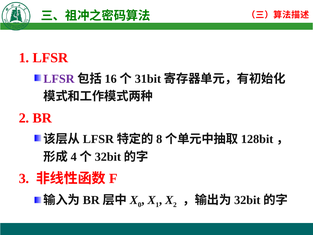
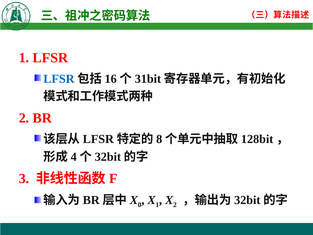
LFSR colour: purple -> blue (59, 79)
